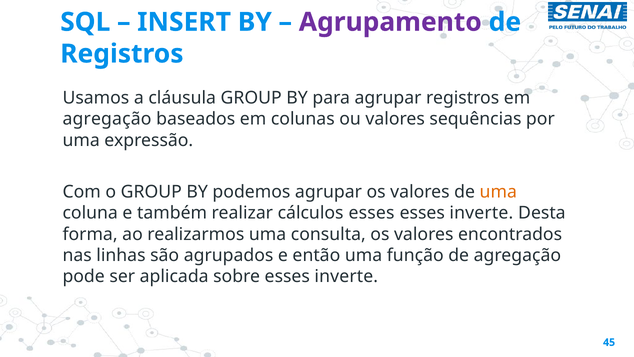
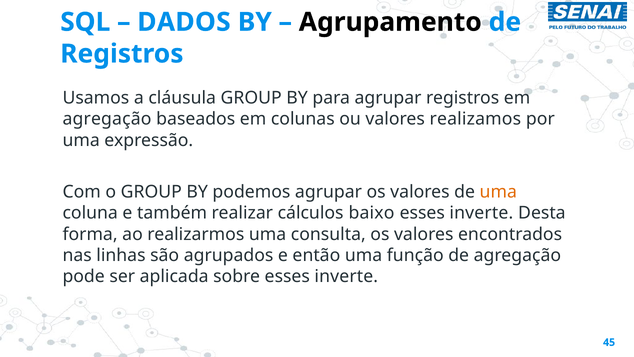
INSERT: INSERT -> DADOS (184, 22)
Agrupamento colour: purple -> black (390, 22)
sequências: sequências -> realizamos (475, 119)
cálculos esses: esses -> baixo (371, 213)
